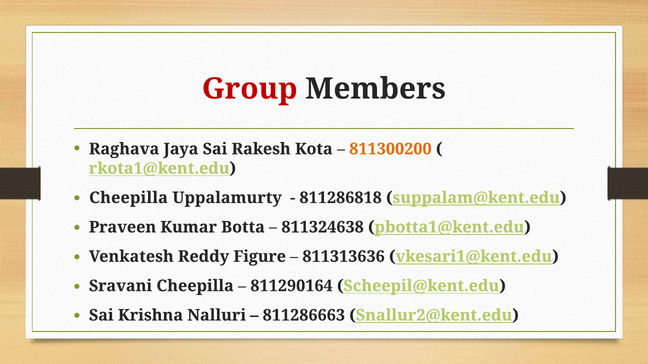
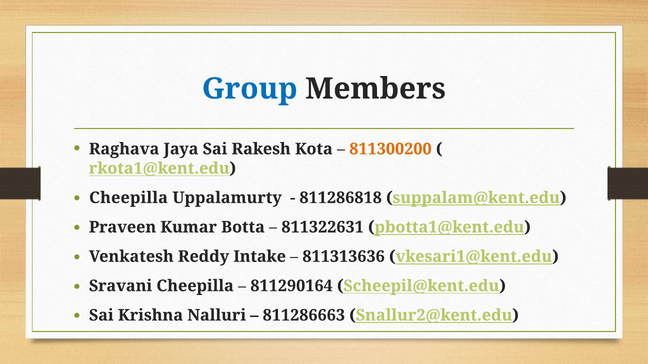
Group colour: red -> blue (250, 89)
811324638: 811324638 -> 811322631 (323, 227)
Figure: Figure -> Intake (260, 257)
